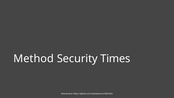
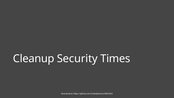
Method: Method -> Cleanup (34, 59)
